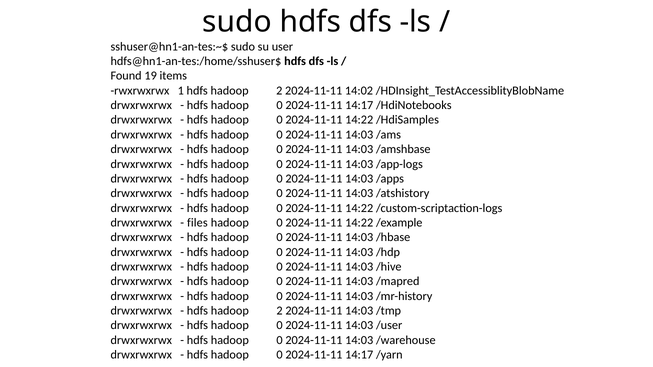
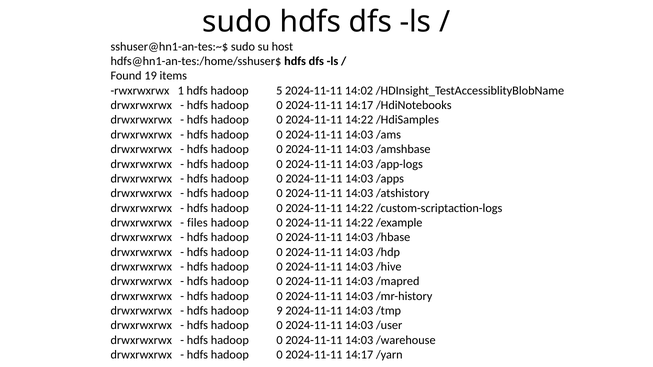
user: user -> host (282, 47)
1 hdfs hadoop 2: 2 -> 5 (279, 91)
2: 2 -> 9 (280, 311)
